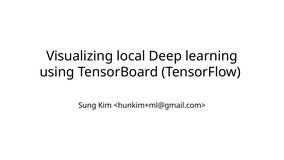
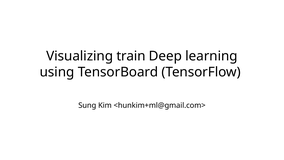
local: local -> train (131, 56)
